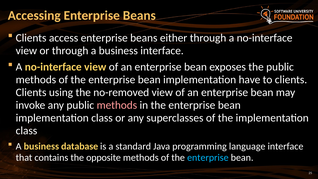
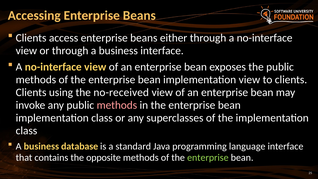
implementation have: have -> view (249, 80)
no-removed: no-removed -> no-received (121, 92)
enterprise colour: light blue -> light green (208, 157)
